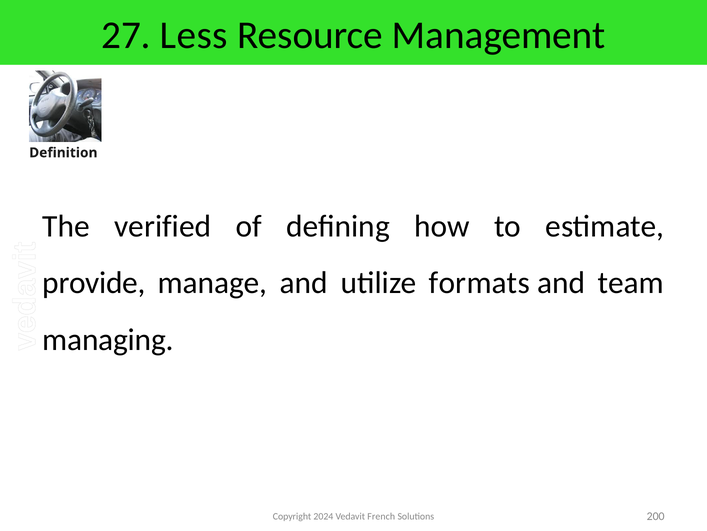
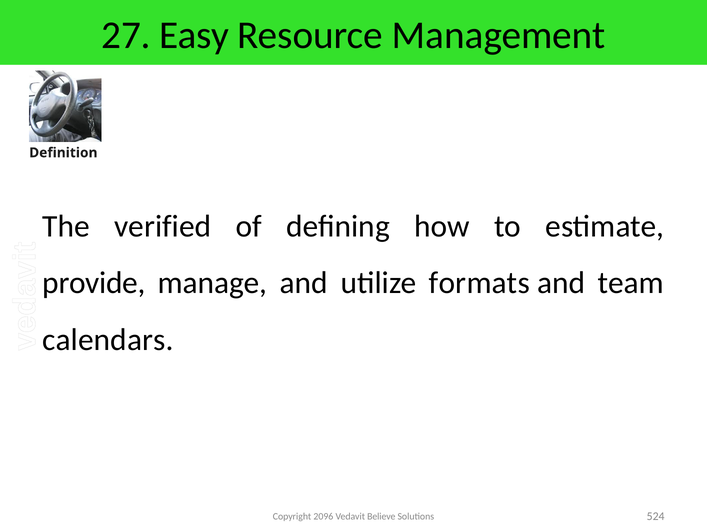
Less: Less -> Easy (194, 35)
managing: managing -> calendars (108, 339)
2024: 2024 -> 2096 (323, 516)
French: French -> Believe (381, 516)
200: 200 -> 524 (656, 516)
